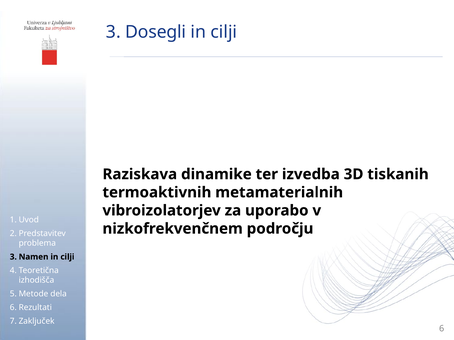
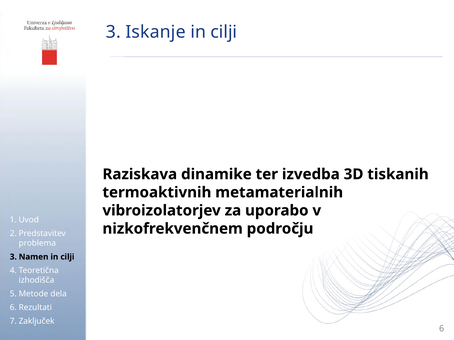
Dosegli: Dosegli -> Iskanje (155, 32)
